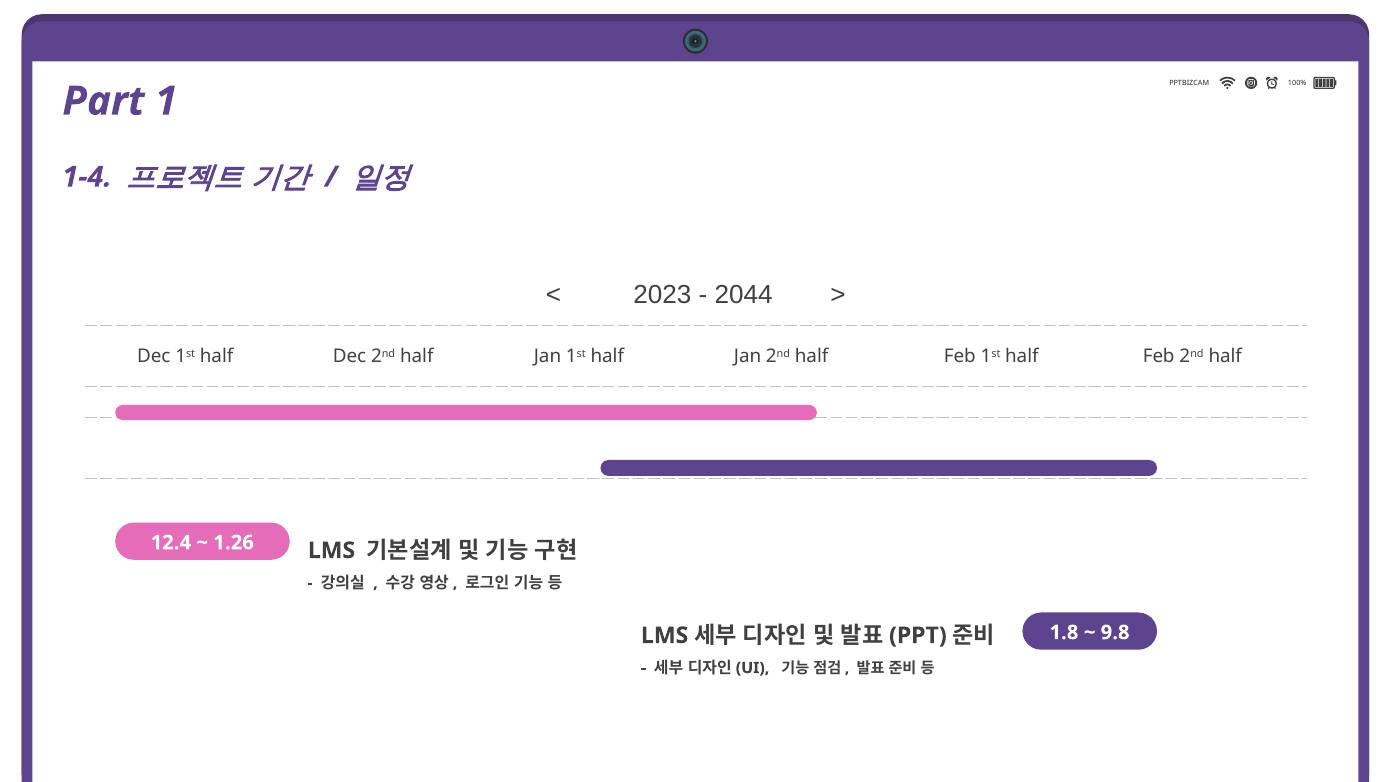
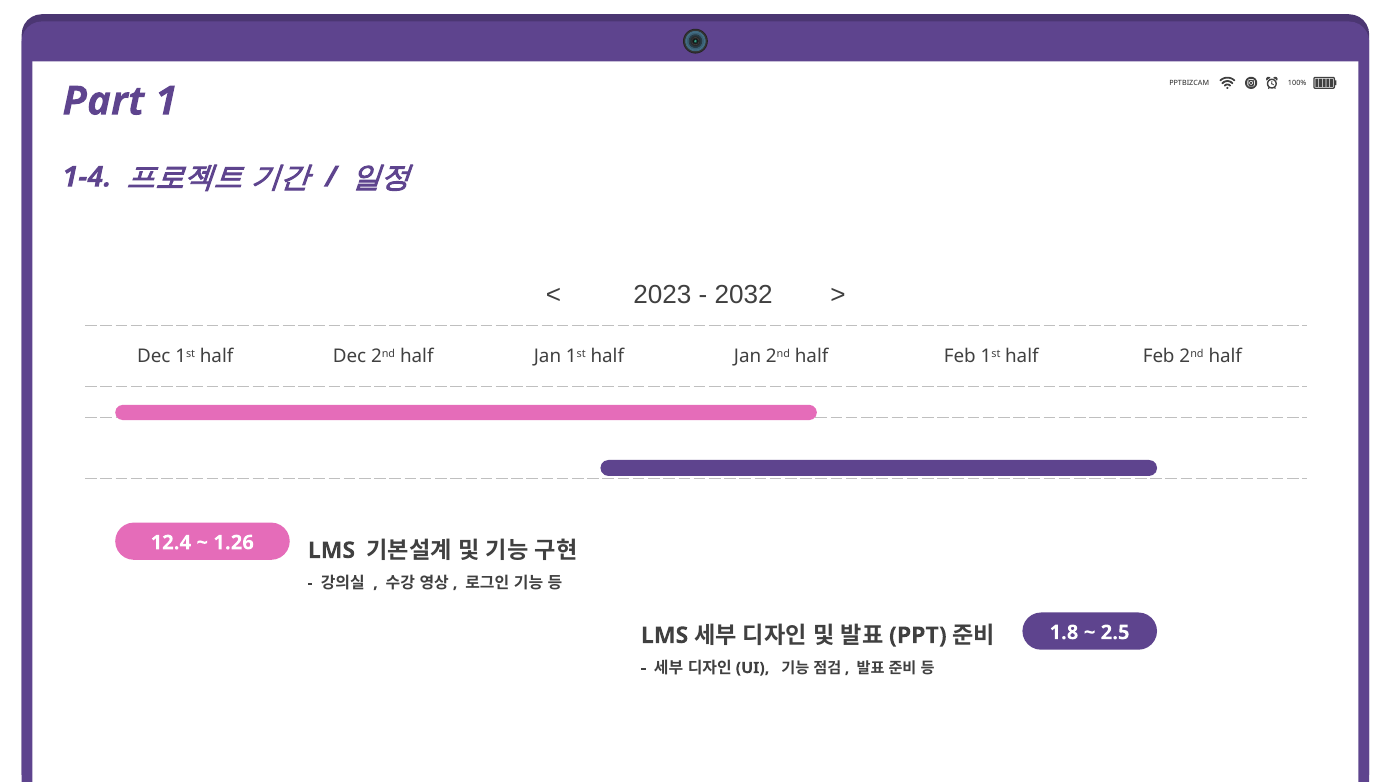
2044: 2044 -> 2032 (744, 295)
9.8: 9.8 -> 2.5 (1115, 633)
